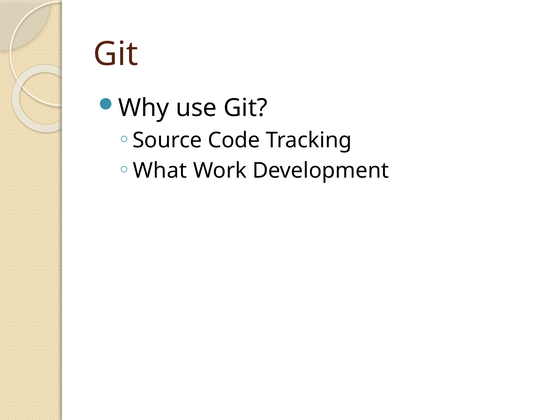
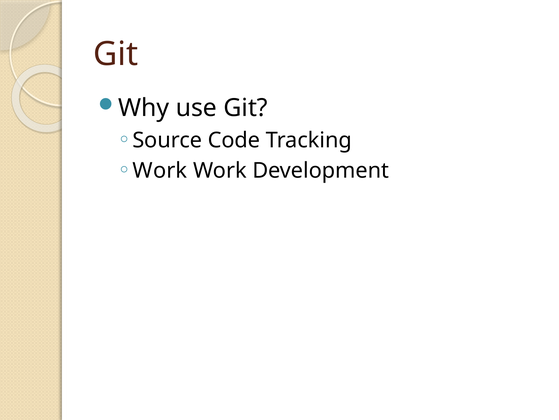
What: What -> Work (160, 170)
